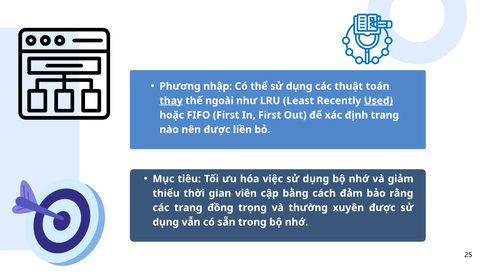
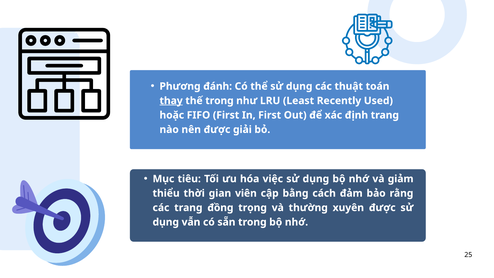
nhập: nhập -> đánh (218, 86)
thế ngoài: ngoài -> trong (219, 101)
Used underline: present -> none (378, 101)
liền: liền -> giải (242, 129)
